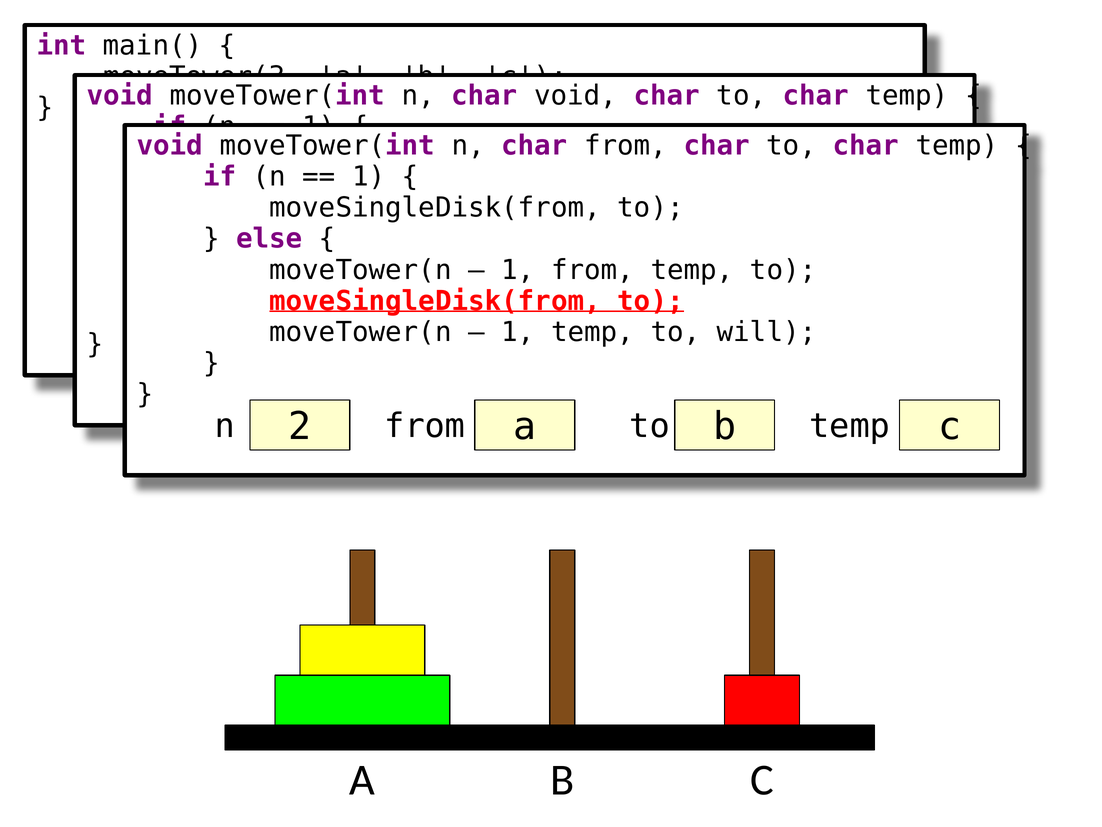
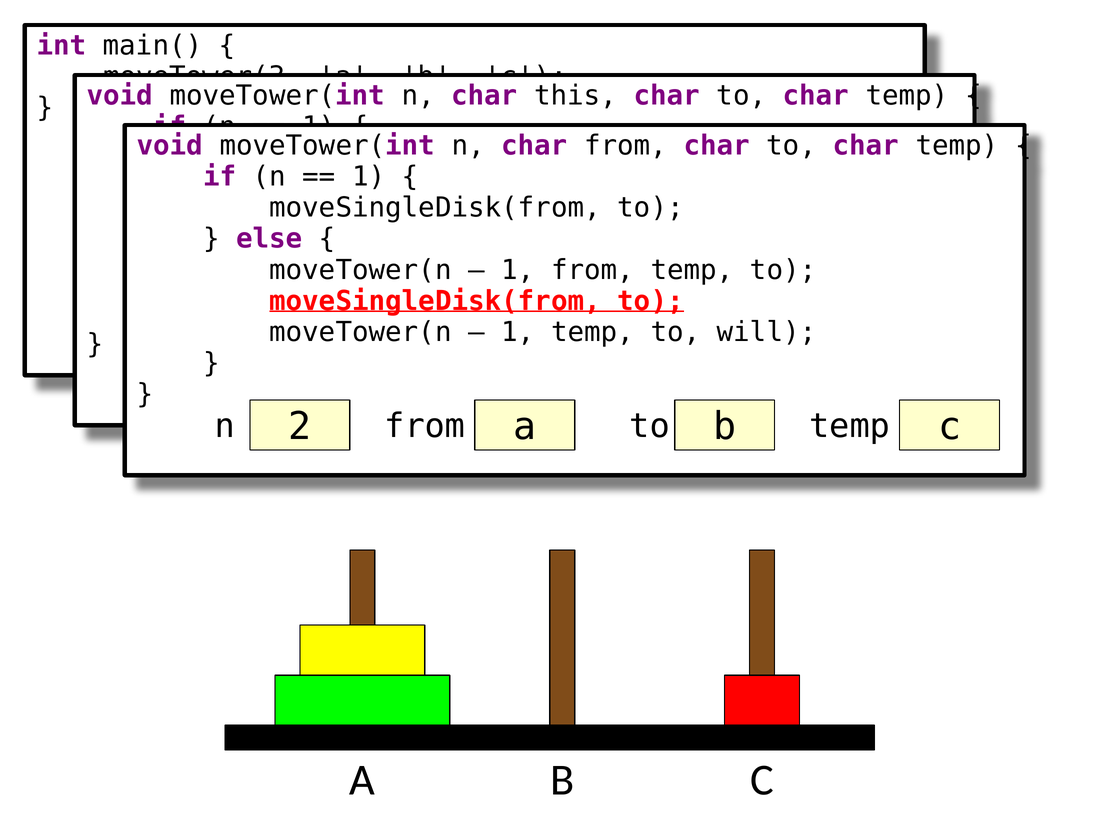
char void: void -> this (576, 96)
